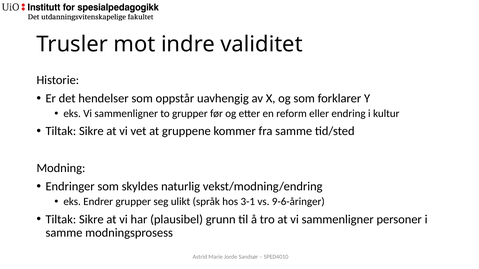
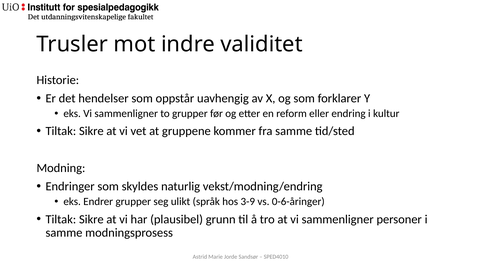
3-1: 3-1 -> 3-9 (248, 202)
9-6-åringer: 9-6-åringer -> 0-6-åringer (298, 202)
